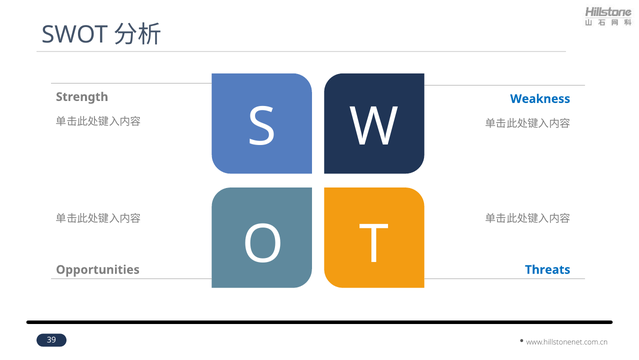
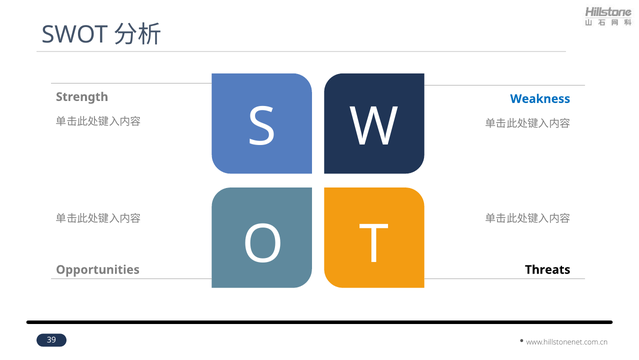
Threats colour: blue -> black (548, 269)
